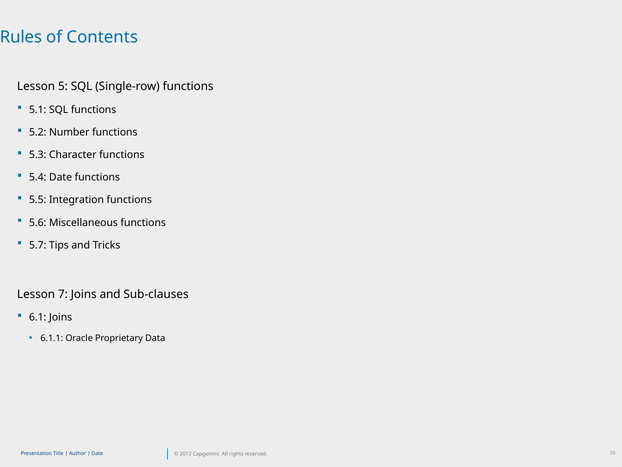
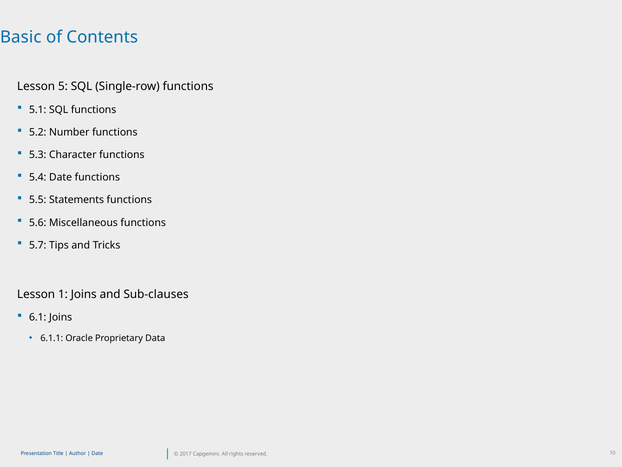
Rules: Rules -> Basic (21, 37)
Integration: Integration -> Statements (77, 200)
7: 7 -> 1 (63, 294)
